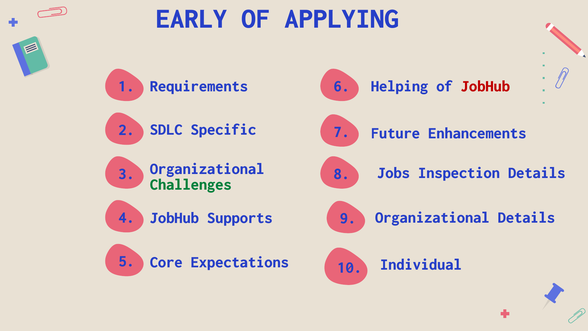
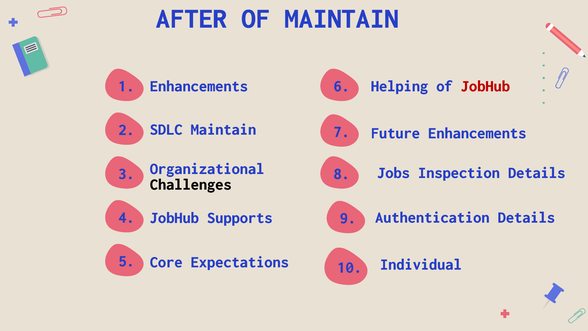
EARLY: EARLY -> AFTER (192, 18)
OF APPLYING: APPLYING -> MAINTAIN (342, 18)
Requirements: Requirements -> Enhancements (199, 86)
SDLC Specific: Specific -> Maintain (223, 129)
Challenges colour: green -> black (191, 184)
Organizational: Organizational -> Authentication (432, 217)
